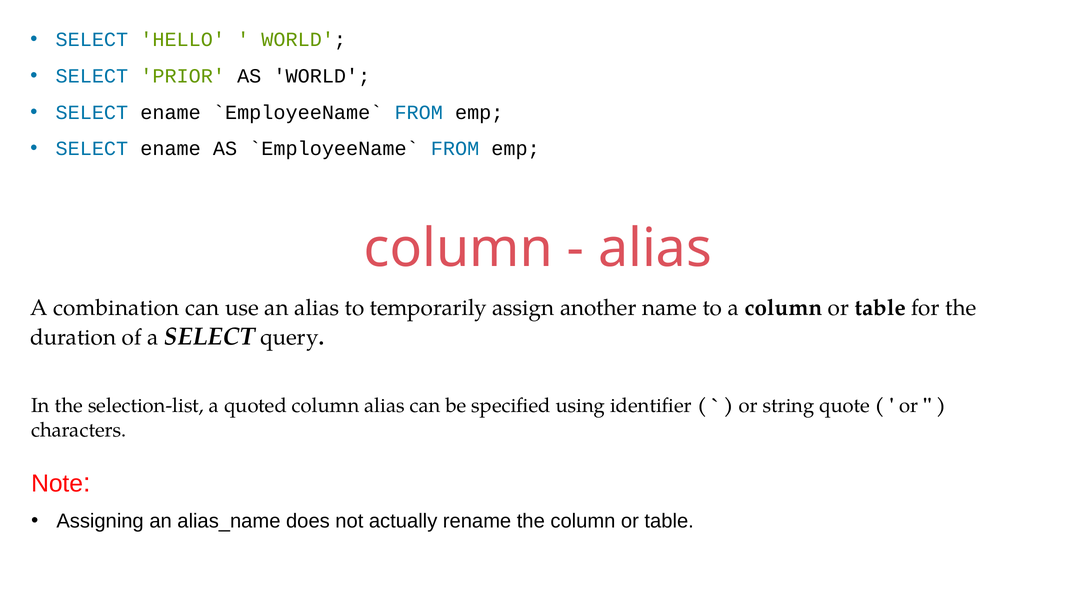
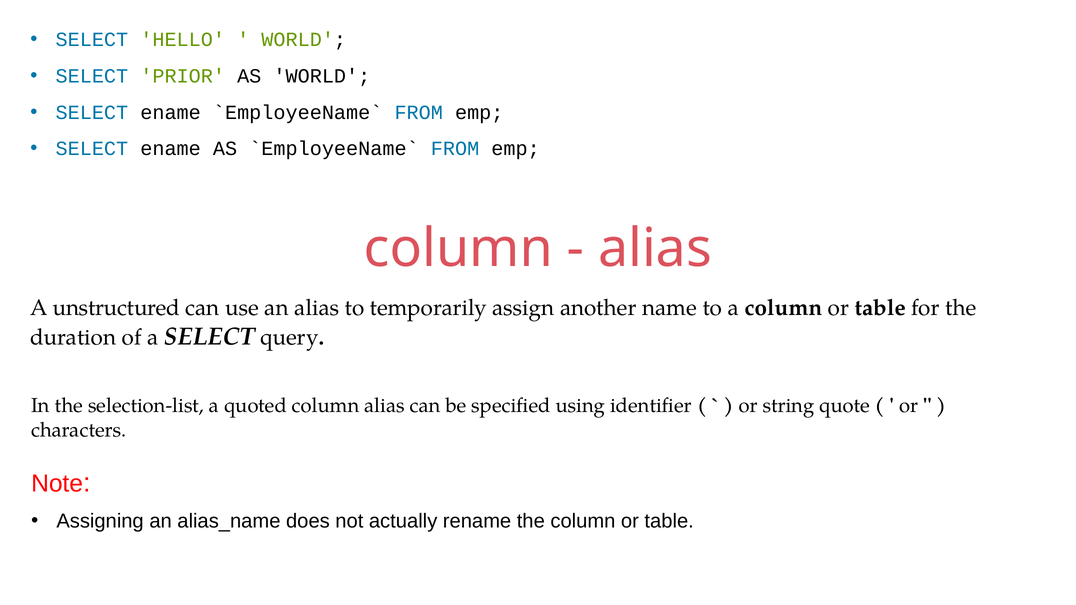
combination: combination -> unstructured (116, 308)
